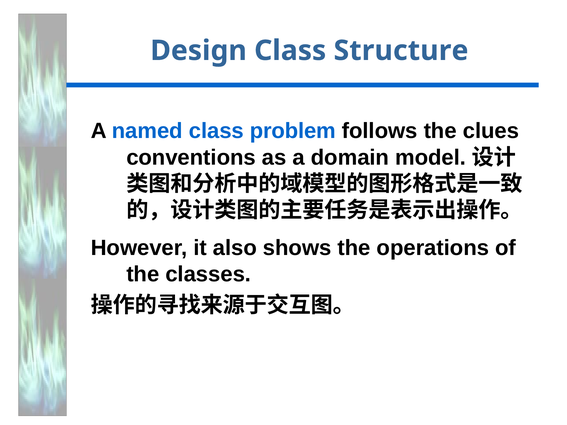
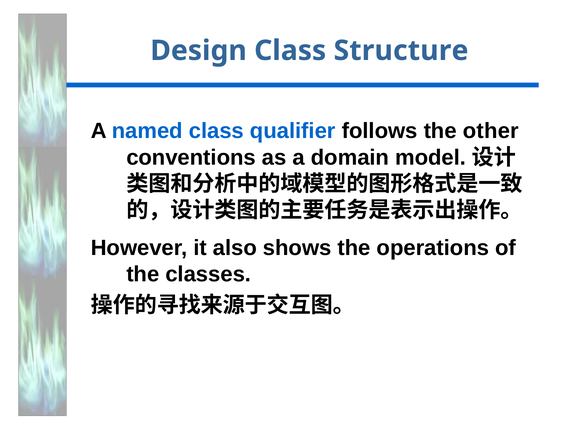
problem: problem -> qualifier (293, 131)
clues: clues -> other (491, 131)
